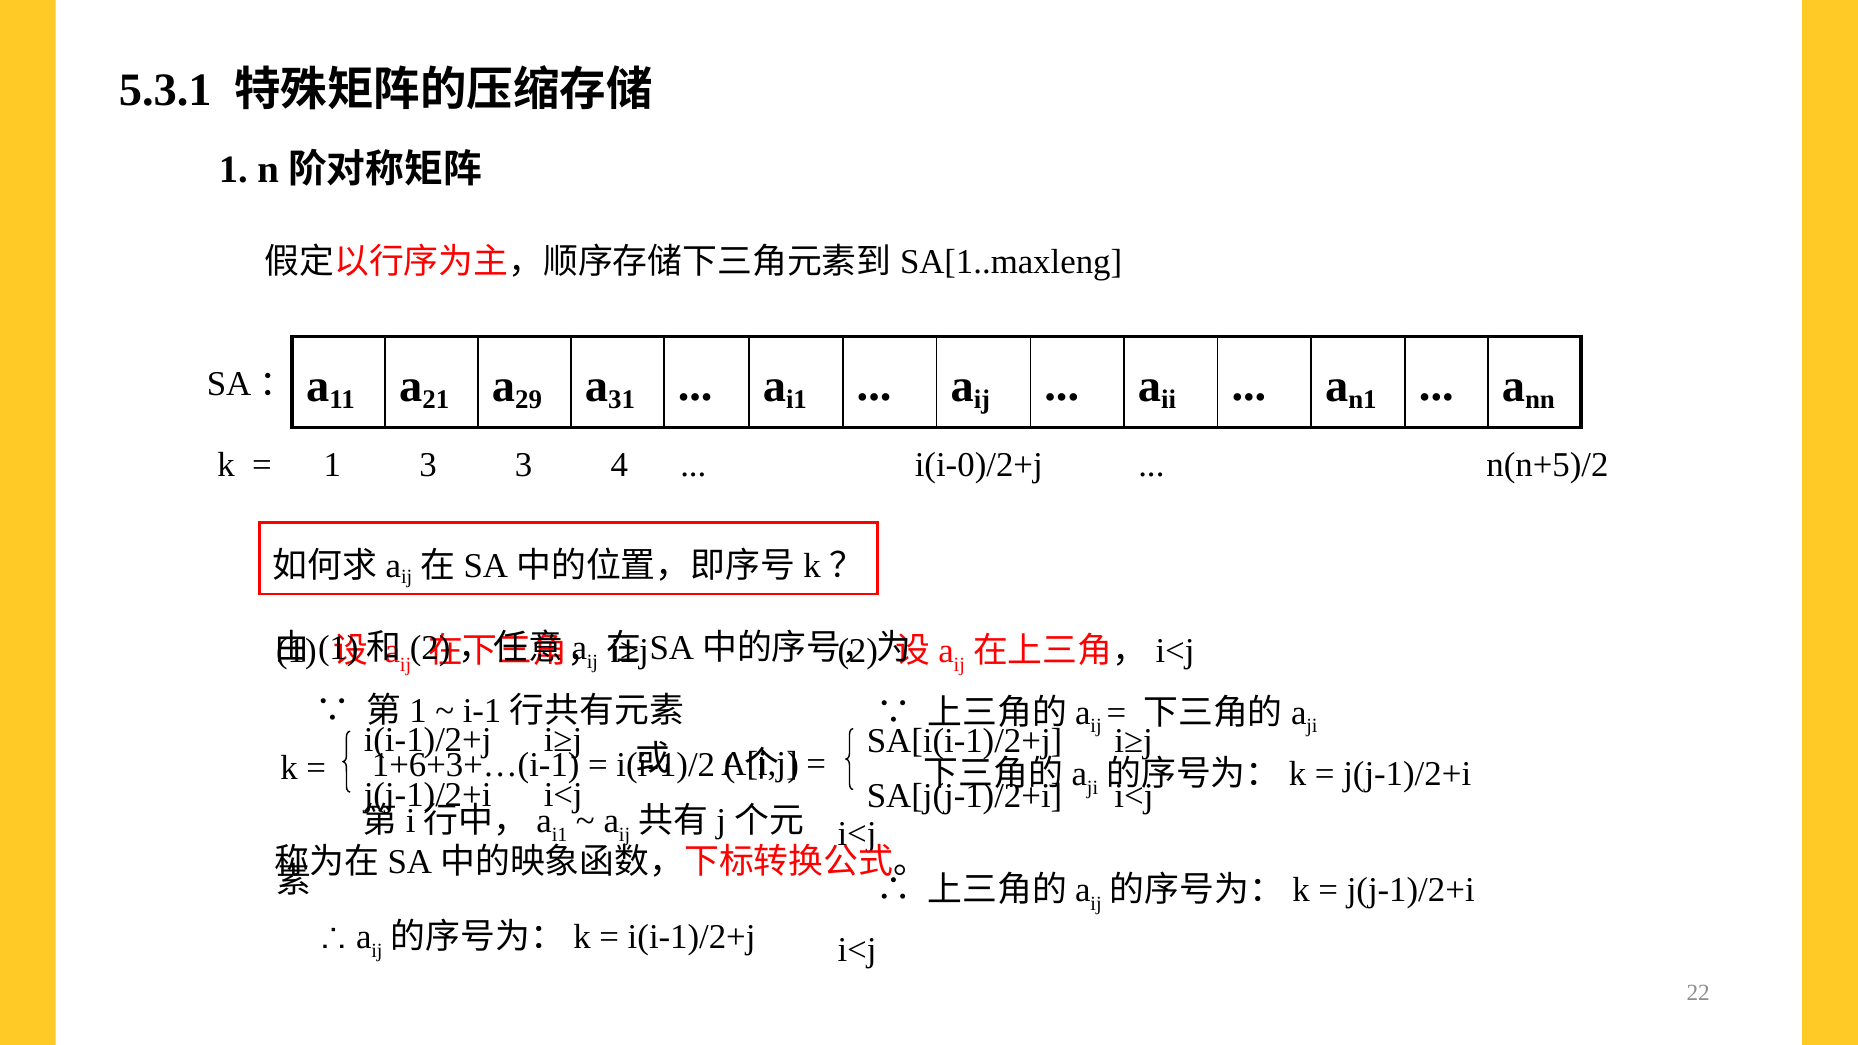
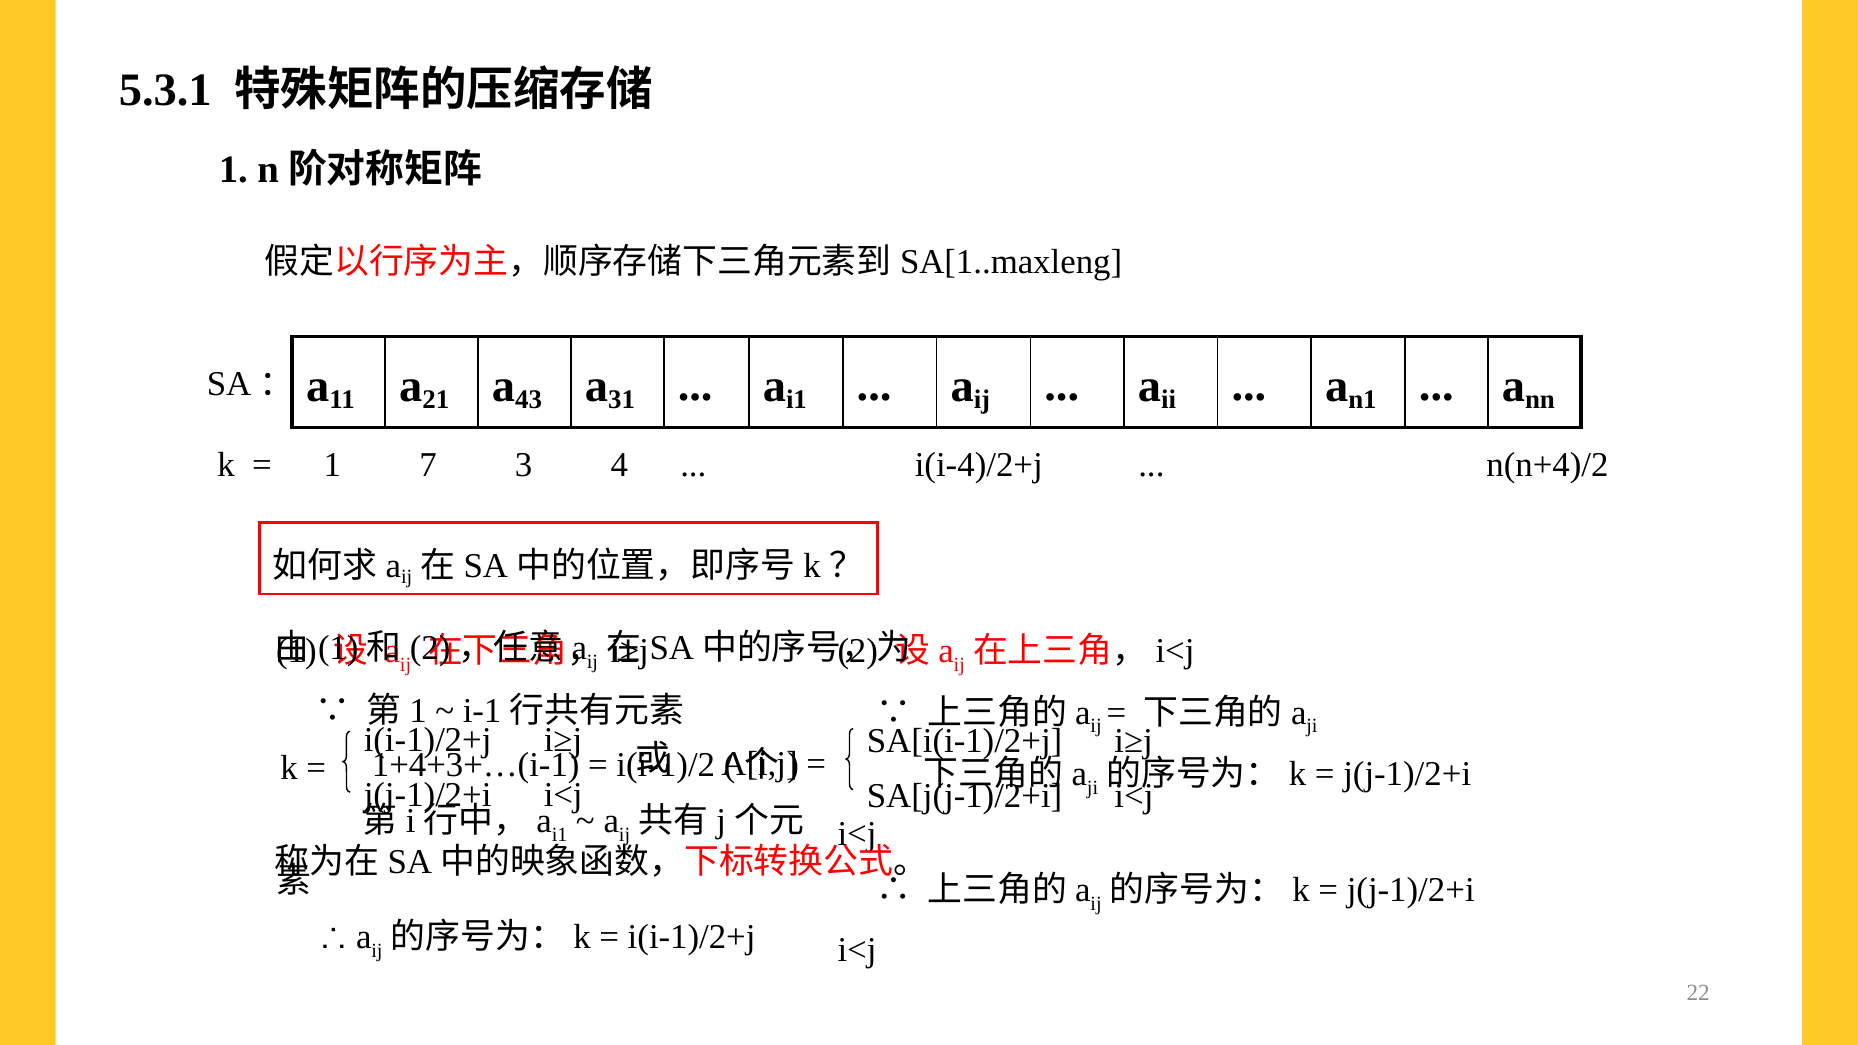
29: 29 -> 43 (529, 400)
1 3: 3 -> 7 (428, 466)
i(i-0)/2+j: i(i-0)/2+j -> i(i-4)/2+j (979, 466)
n(n+5)/2: n(n+5)/2 -> n(n+4)/2 (1547, 466)
1+6+3+…(i-1: 1+6+3+…(i-1 -> 1+4+3+…(i-1 (476, 765)
